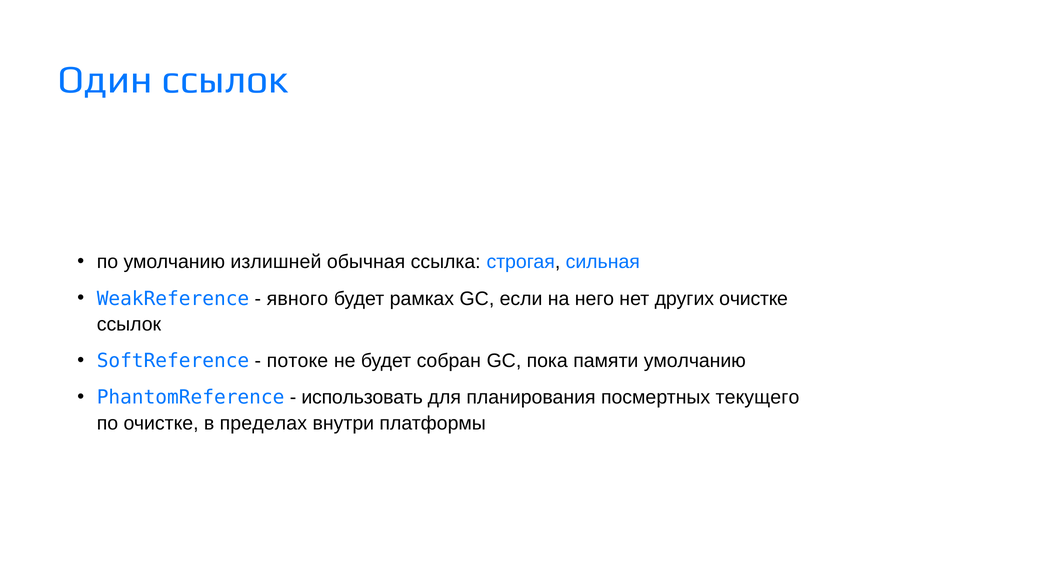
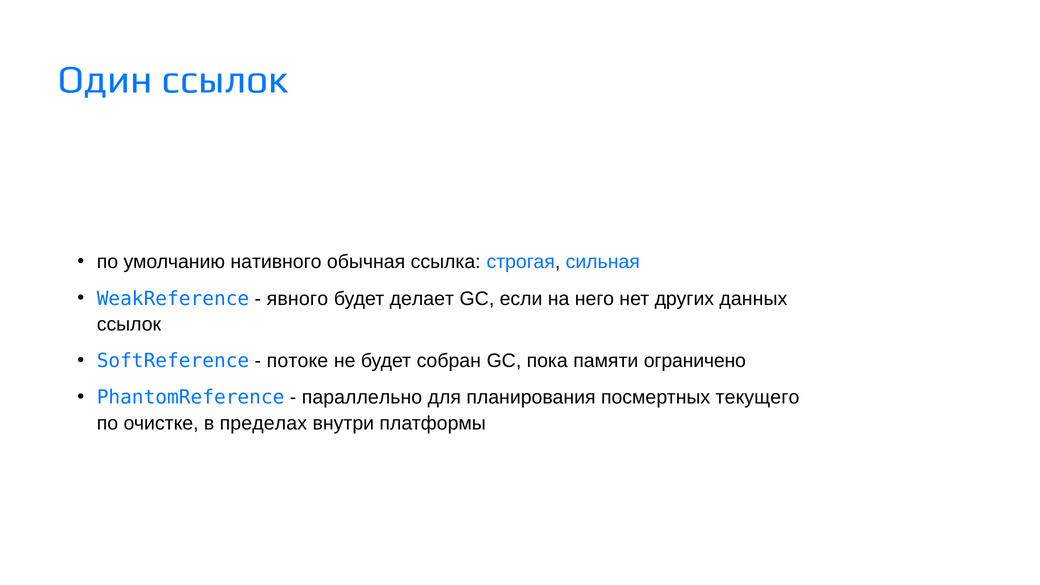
излишней: излишней -> нативного (276, 262)
рамках: рамках -> делает (422, 299)
других очистке: очистке -> данных (753, 299)
памяти умолчанию: умолчанию -> ограничено (695, 361)
использовать: использовать -> параллельно (362, 397)
